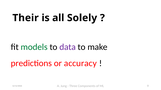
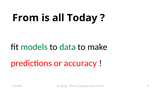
Their: Their -> From (26, 18)
Solely: Solely -> Today (82, 18)
data colour: purple -> green (68, 47)
